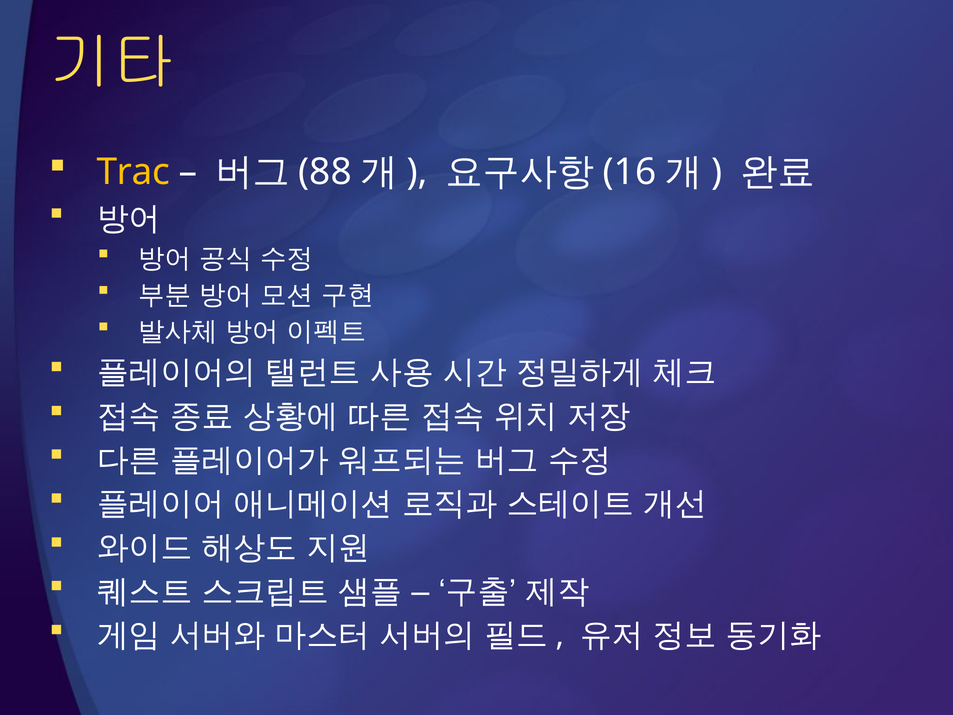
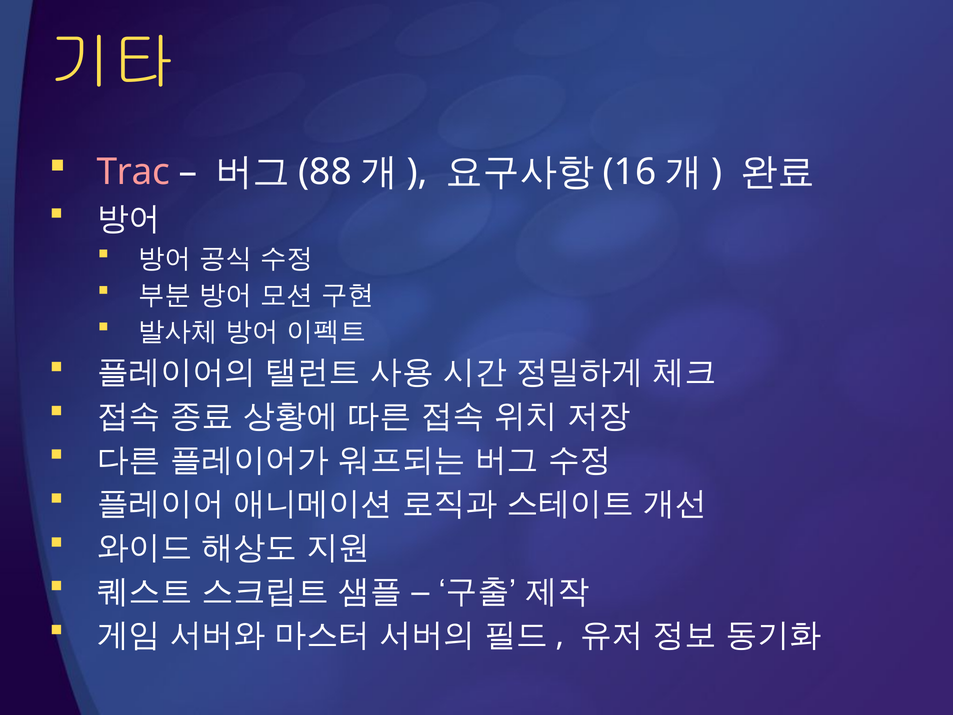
Trac colour: yellow -> pink (133, 172)
